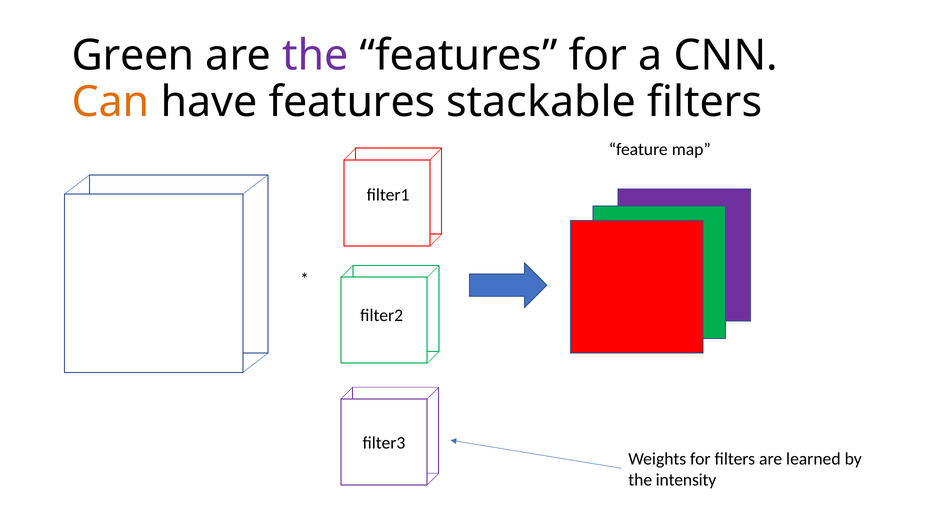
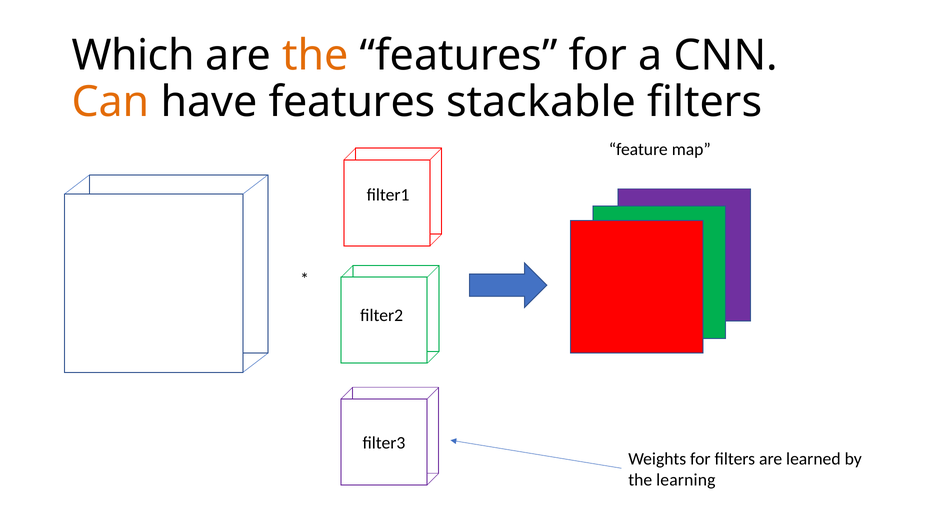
Green: Green -> Which (133, 56)
the colour: purple -> orange (315, 56)
intensity: intensity -> learning (686, 480)
